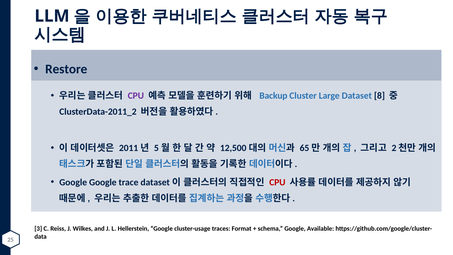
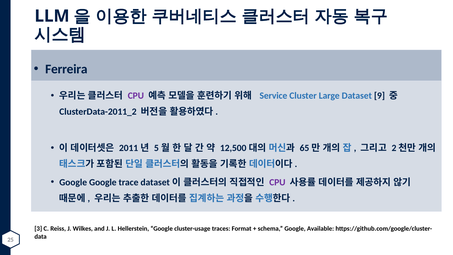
Restore: Restore -> Ferreira (66, 69)
Backup: Backup -> Service (273, 96)
8: 8 -> 9 (379, 96)
CPU colour: red -> purple (277, 182)
